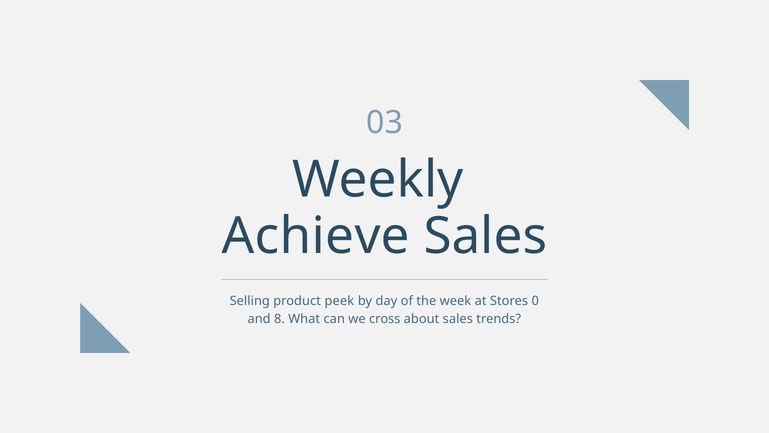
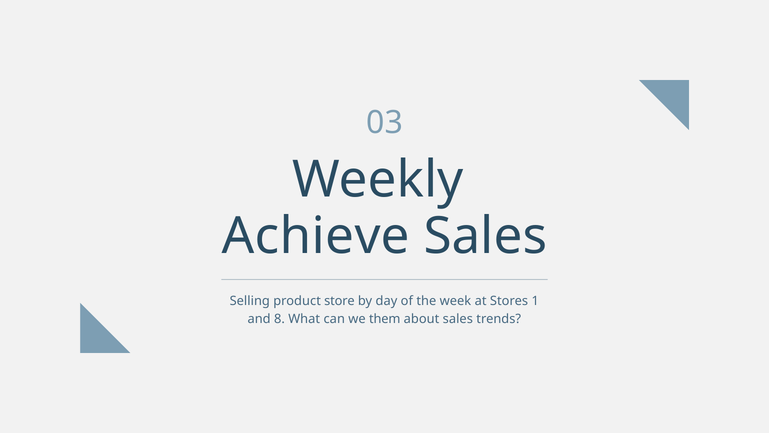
peek: peek -> store (339, 301)
0: 0 -> 1 (535, 301)
cross: cross -> them (385, 318)
